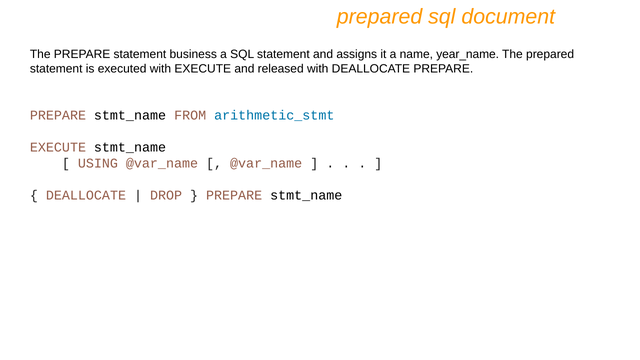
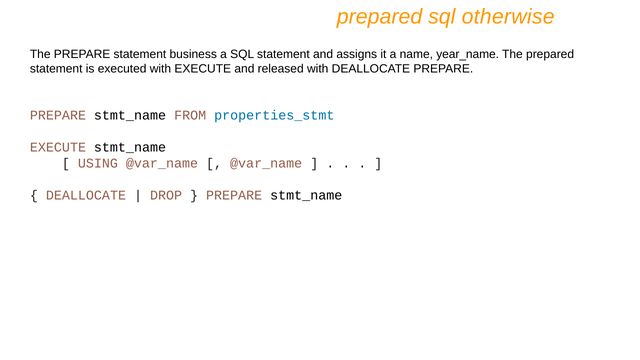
document: document -> otherwise (508, 17)
arithmetic_stmt: arithmetic_stmt -> properties_stmt (274, 115)
